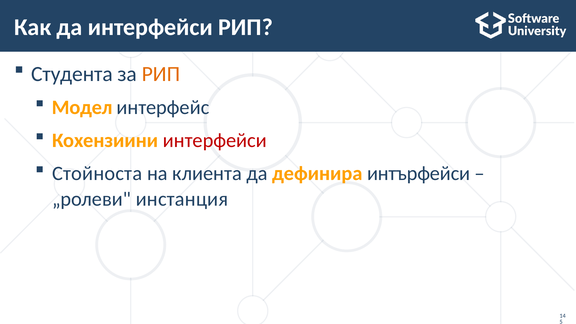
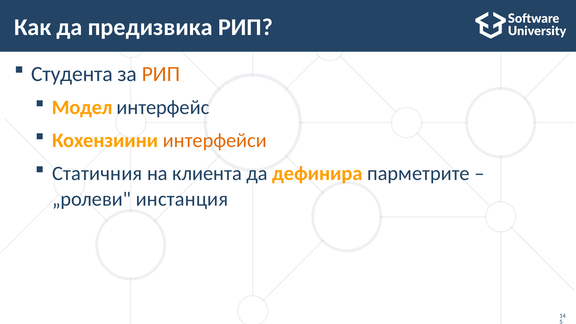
да интерфейси: интерфейси -> предизвика (150, 27)
интерфейси colour: red -> orange (215, 140)
Стойноста: Стойноста -> Статичния (97, 173)
интърфейси: интърфейси -> парметрите (418, 173)
